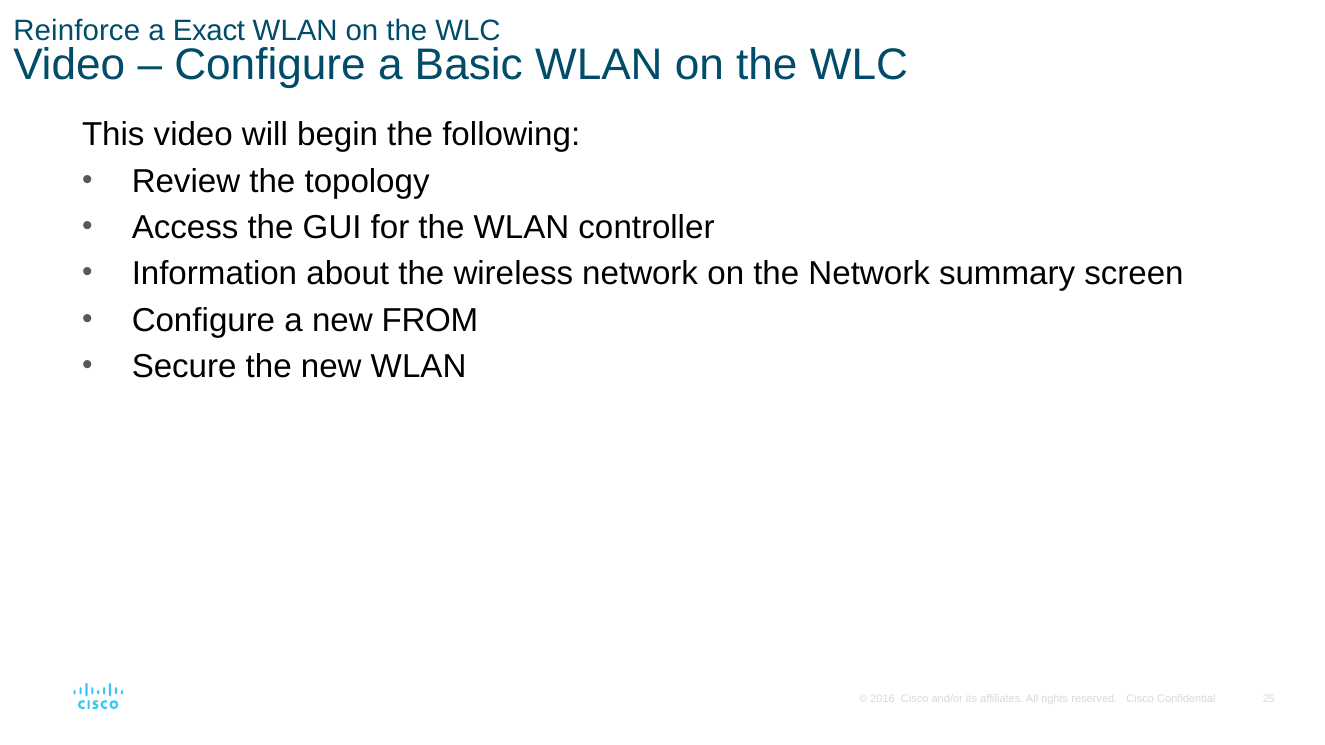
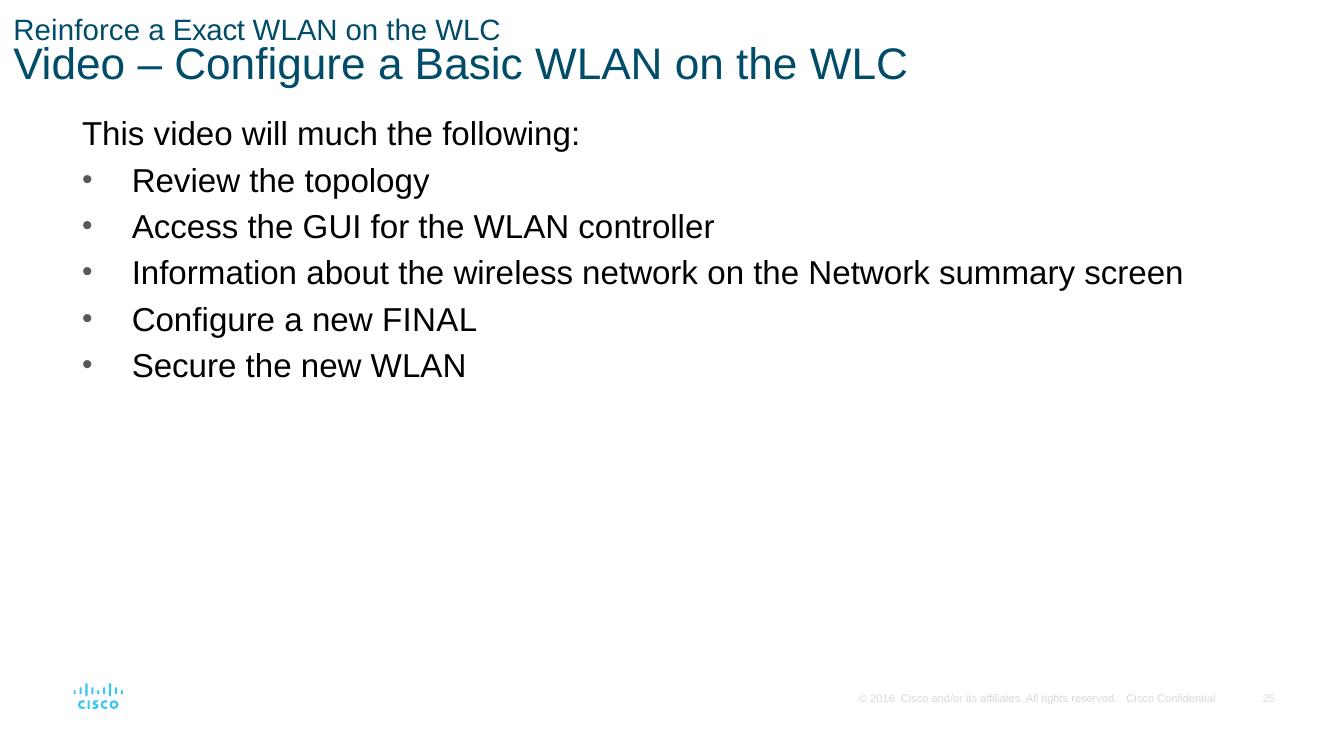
begin: begin -> much (338, 135)
FROM: FROM -> FINAL (430, 320)
